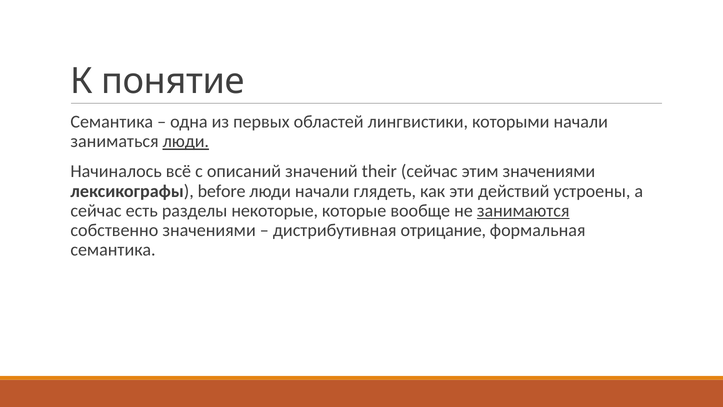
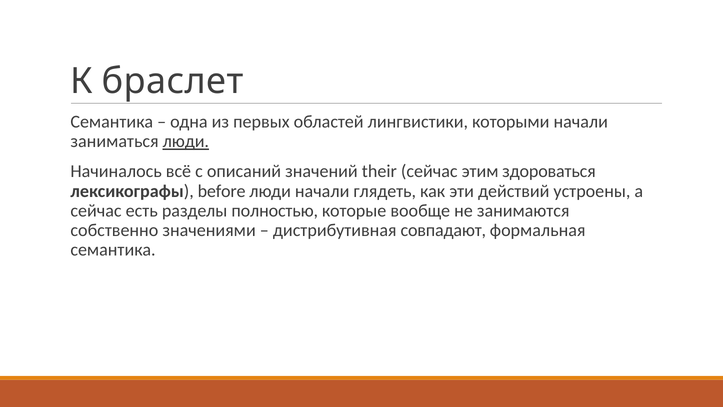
понятие: понятие -> браслет (173, 81)
этим значениями: значениями -> здороваться (549, 171)
некоторые: некоторые -> полностью (275, 210)
занимаются underline: present -> none (523, 210)
отрицание: отрицание -> совпадают (443, 230)
